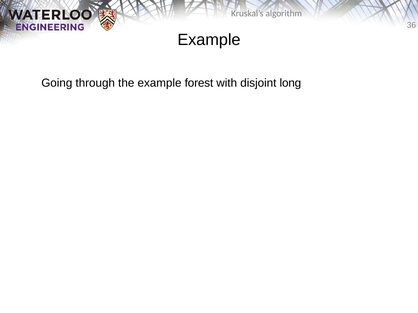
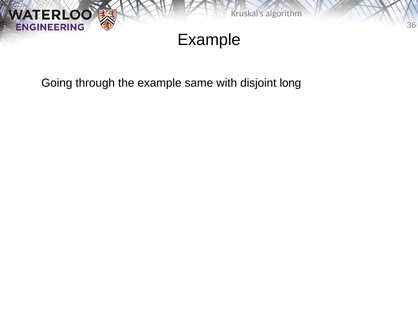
forest: forest -> same (199, 83)
